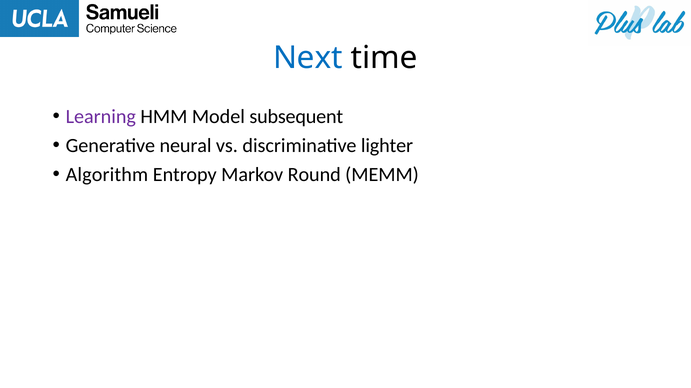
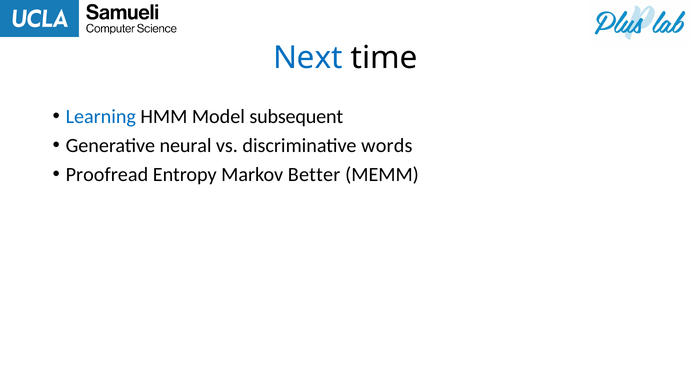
Learning colour: purple -> blue (101, 117)
lighter: lighter -> words (387, 146)
Algorithm: Algorithm -> Proofread (107, 175)
Round: Round -> Better (314, 175)
